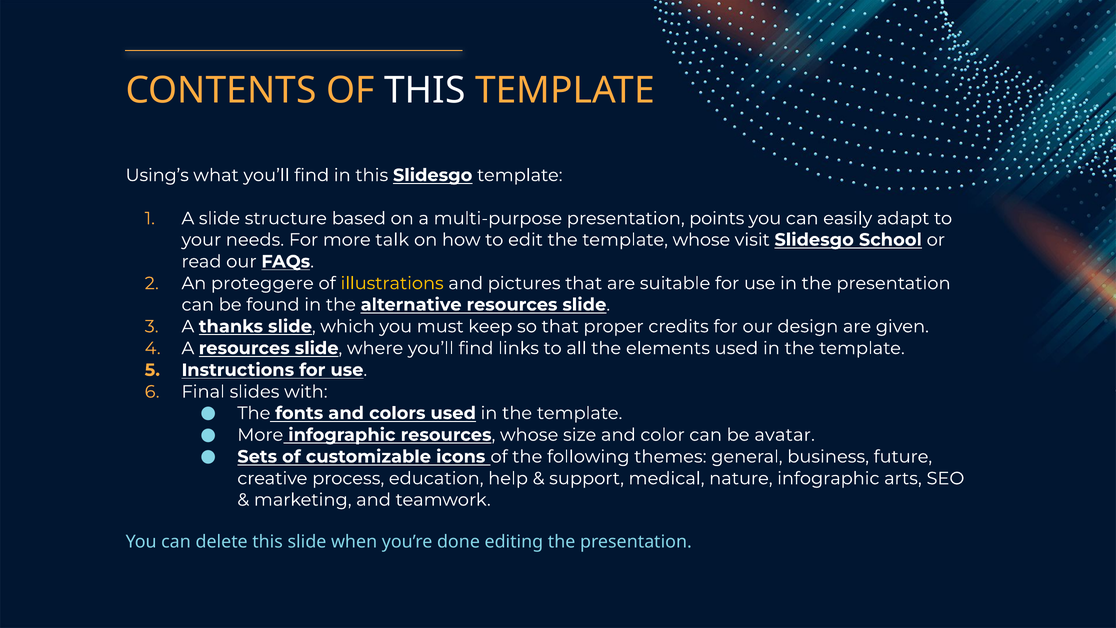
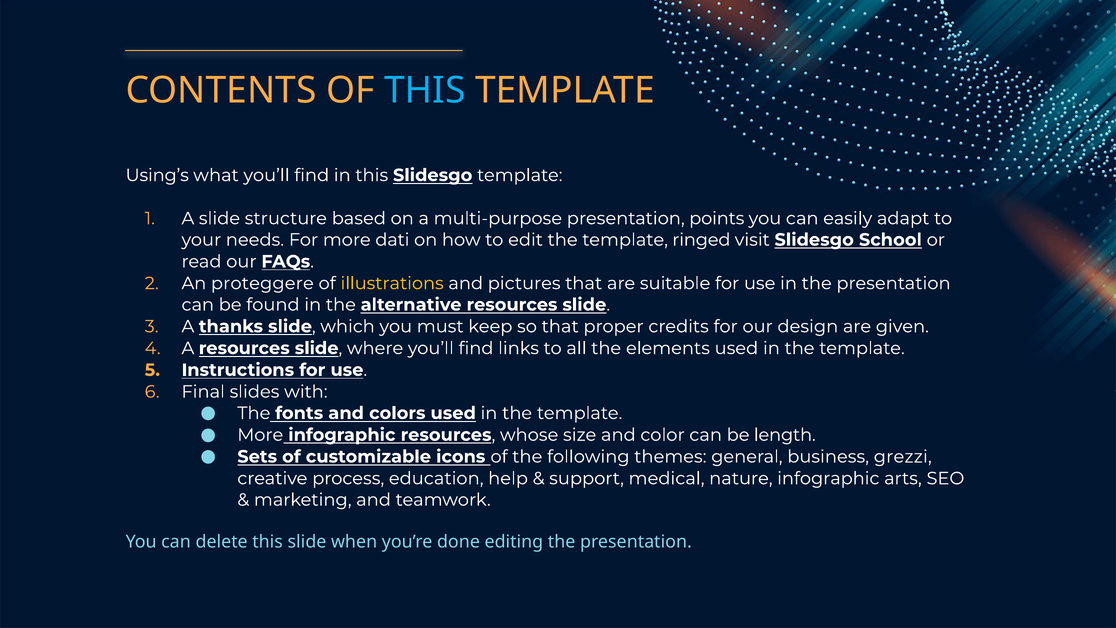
THIS colour: white -> light blue (425, 90)
talk: talk -> dati (392, 240)
template whose: whose -> ringed (701, 240)
avatar: avatar -> length (785, 435)
future: future -> grezzi (903, 457)
